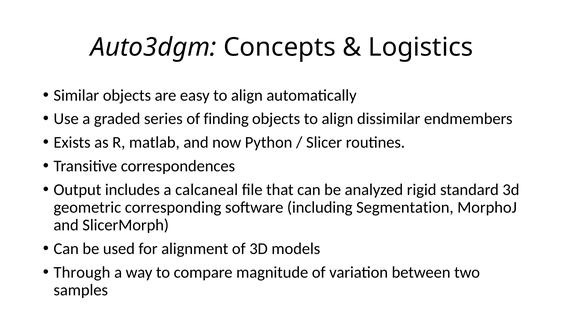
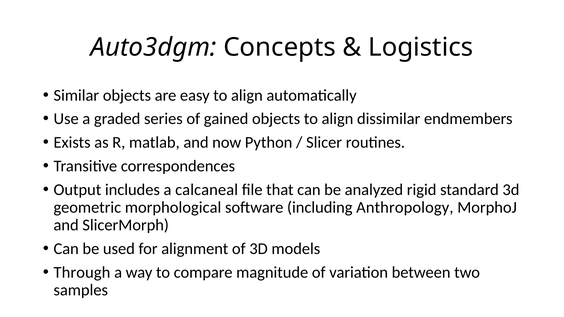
finding: finding -> gained (226, 119)
corresponding: corresponding -> morphological (173, 208)
Segmentation: Segmentation -> Anthropology (405, 208)
